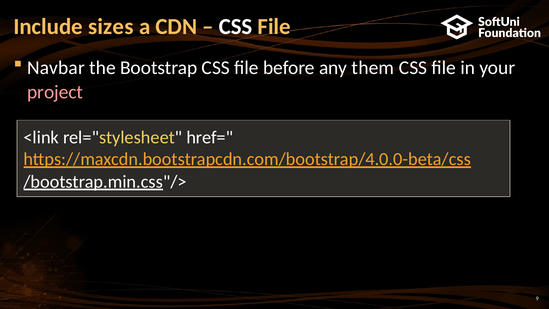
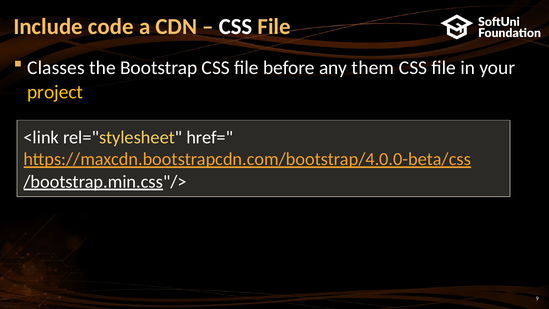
sizes: sizes -> code (111, 27)
Navbar: Navbar -> Classes (56, 68)
project colour: pink -> yellow (55, 92)
